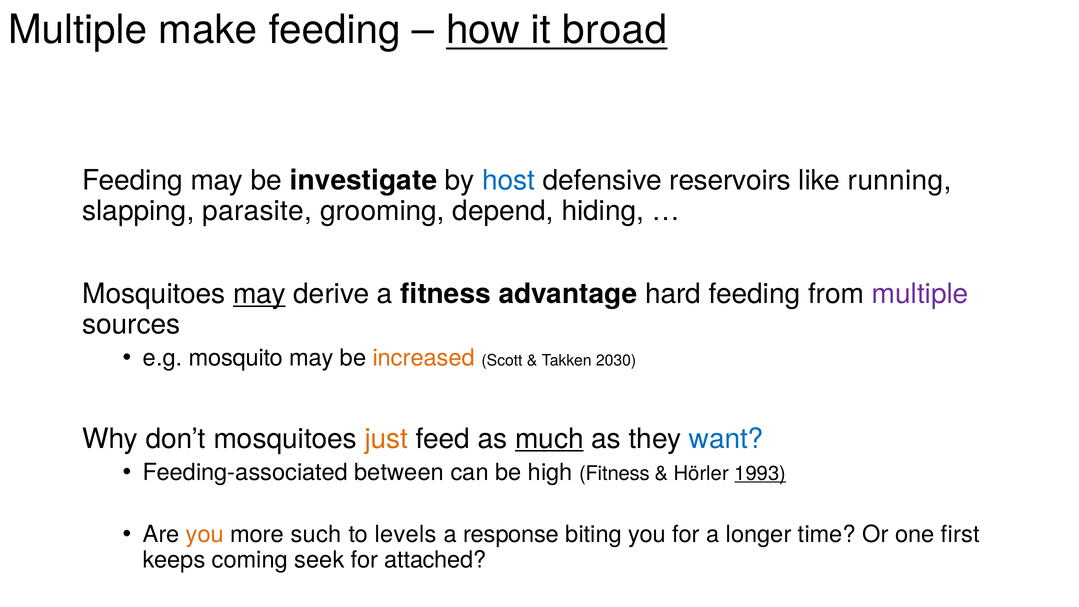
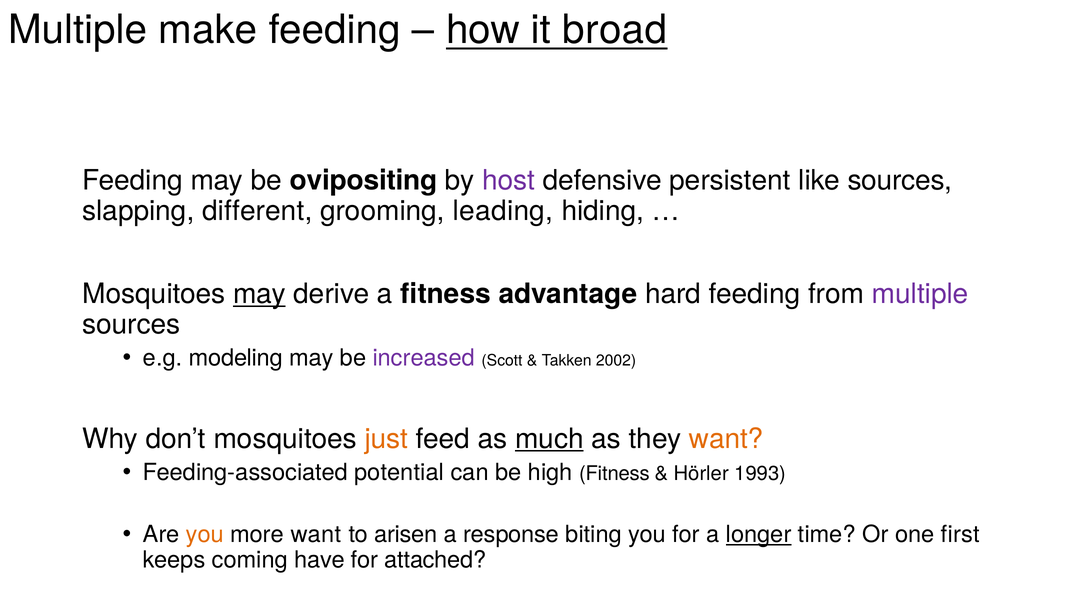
investigate: investigate -> ovipositing (364, 181)
host colour: blue -> purple (508, 181)
reservoirs: reservoirs -> persistent (730, 181)
like running: running -> sources (900, 181)
parasite: parasite -> different (257, 211)
depend: depend -> leading (503, 211)
mosquito: mosquito -> modeling (236, 358)
increased colour: orange -> purple (424, 358)
2030: 2030 -> 2002 (616, 361)
want colour: blue -> orange (726, 439)
between: between -> potential (399, 472)
1993 underline: present -> none (760, 473)
more such: such -> want (316, 534)
levels: levels -> arisen (406, 534)
longer underline: none -> present (759, 534)
seek: seek -> have (320, 560)
